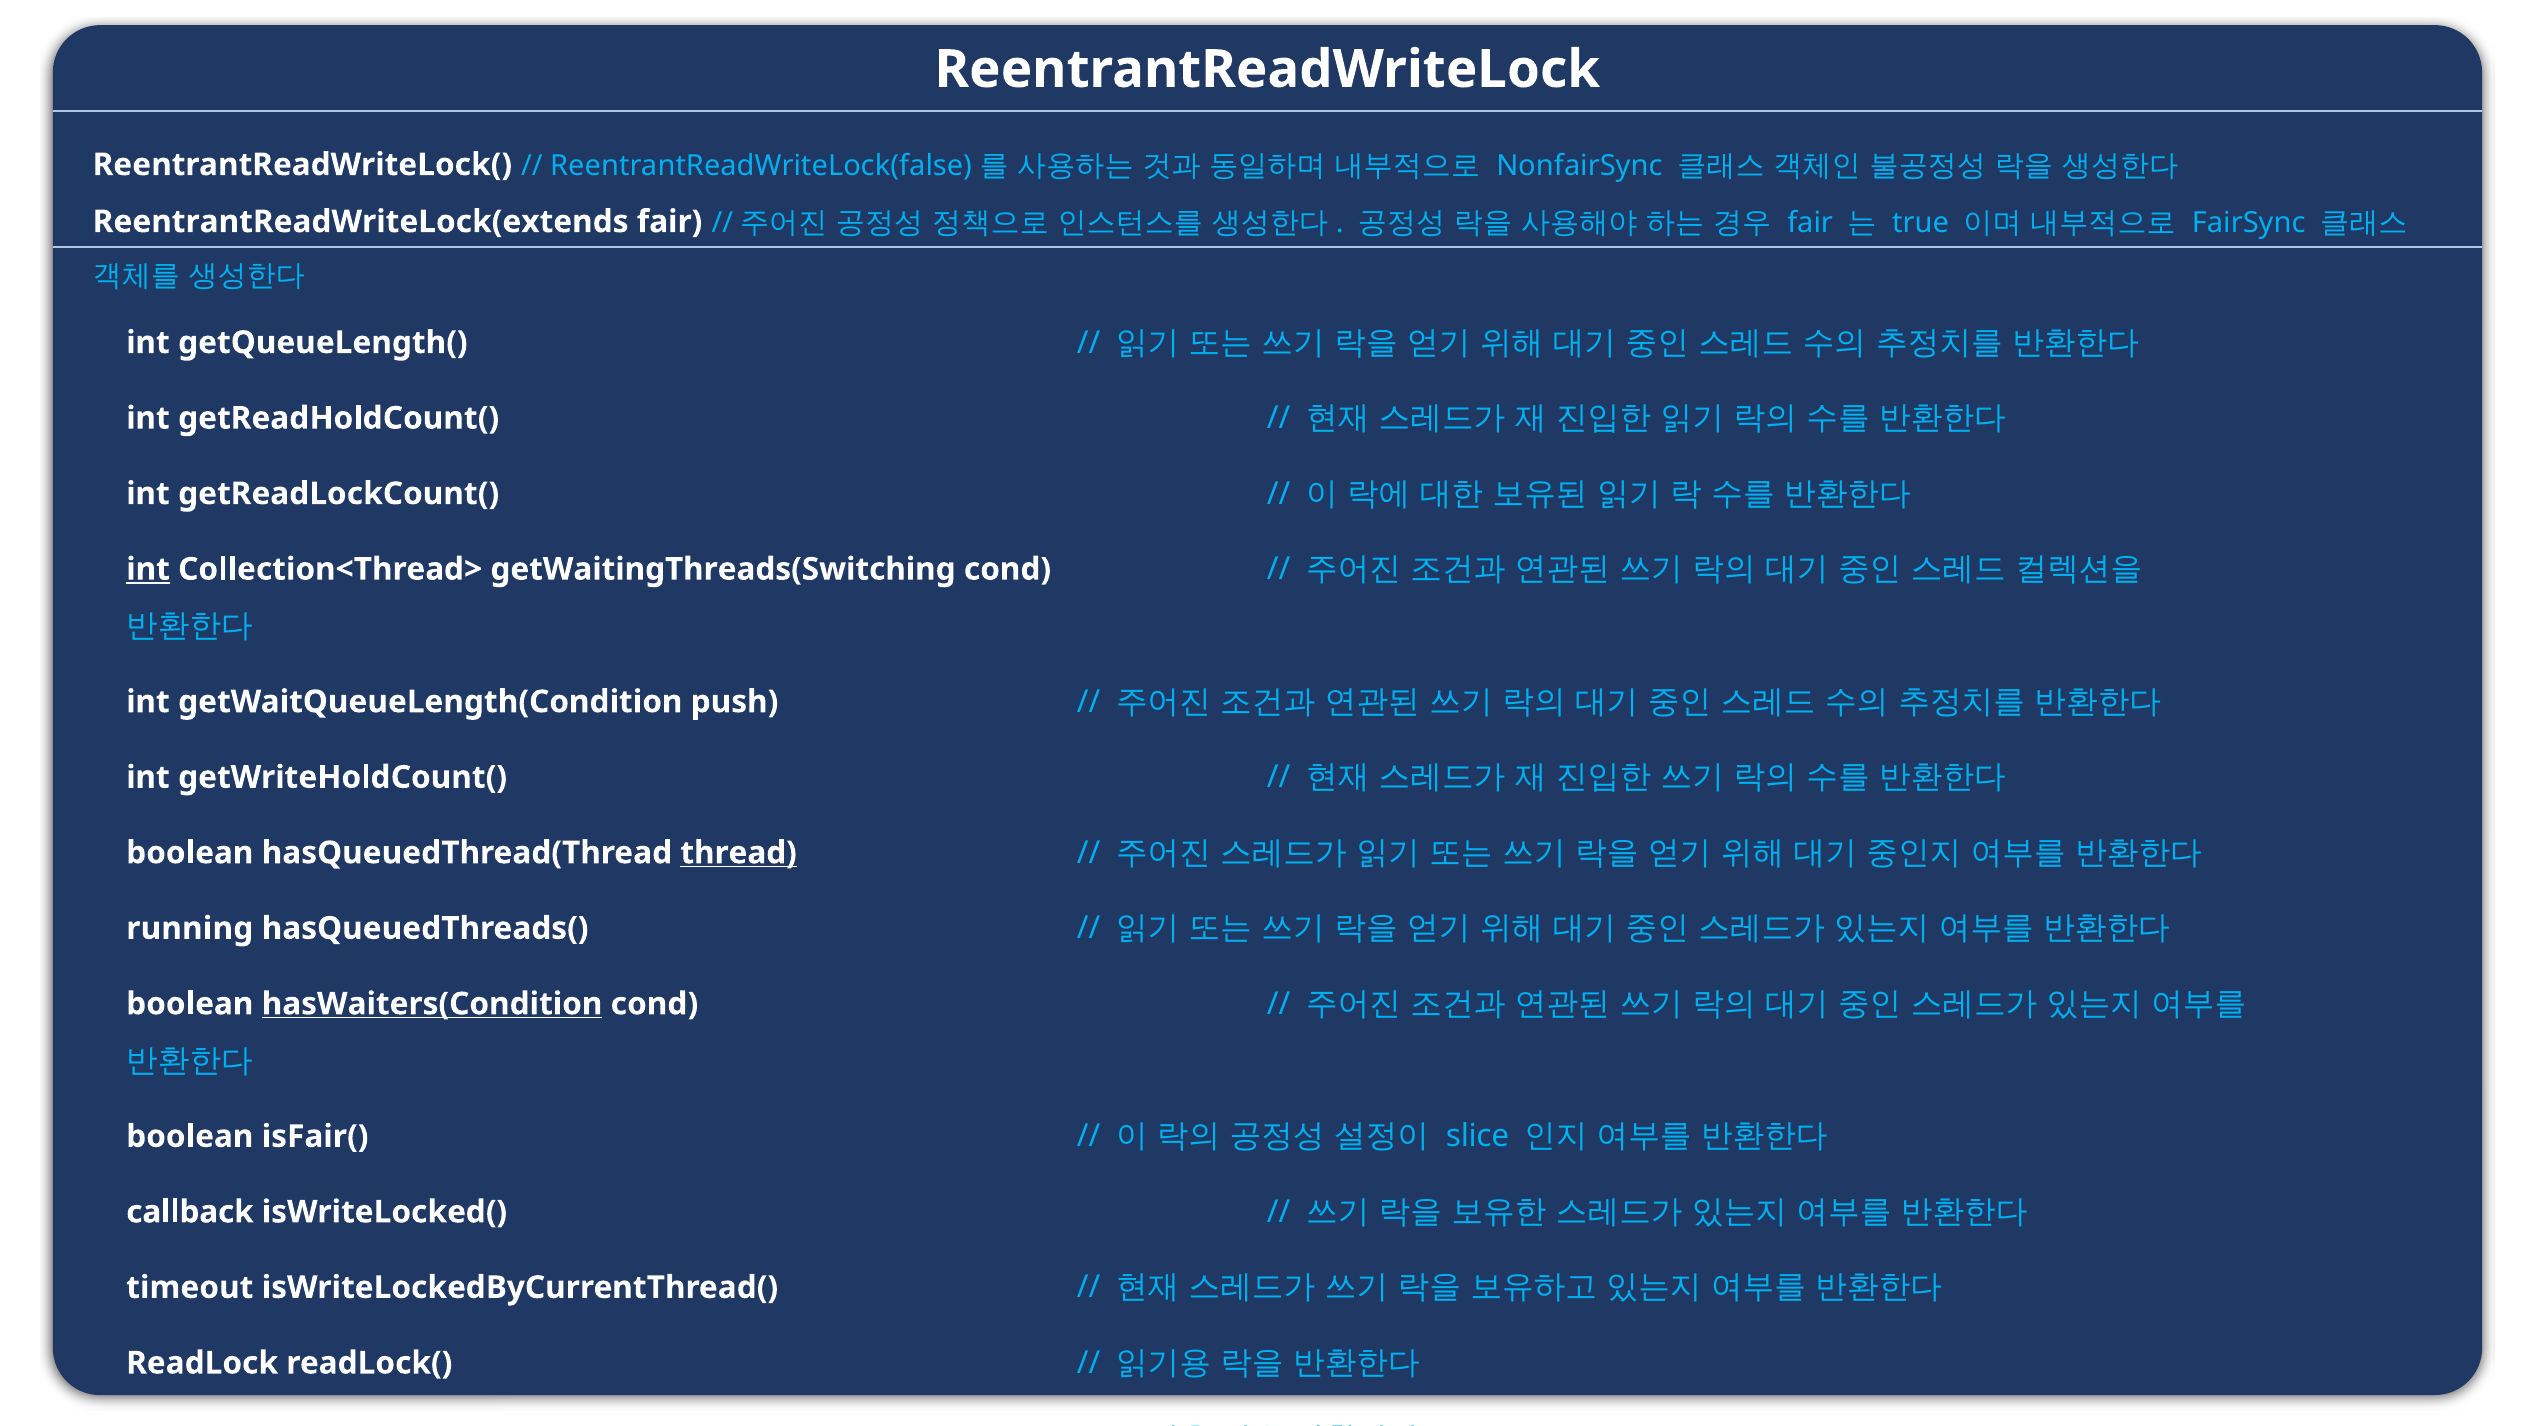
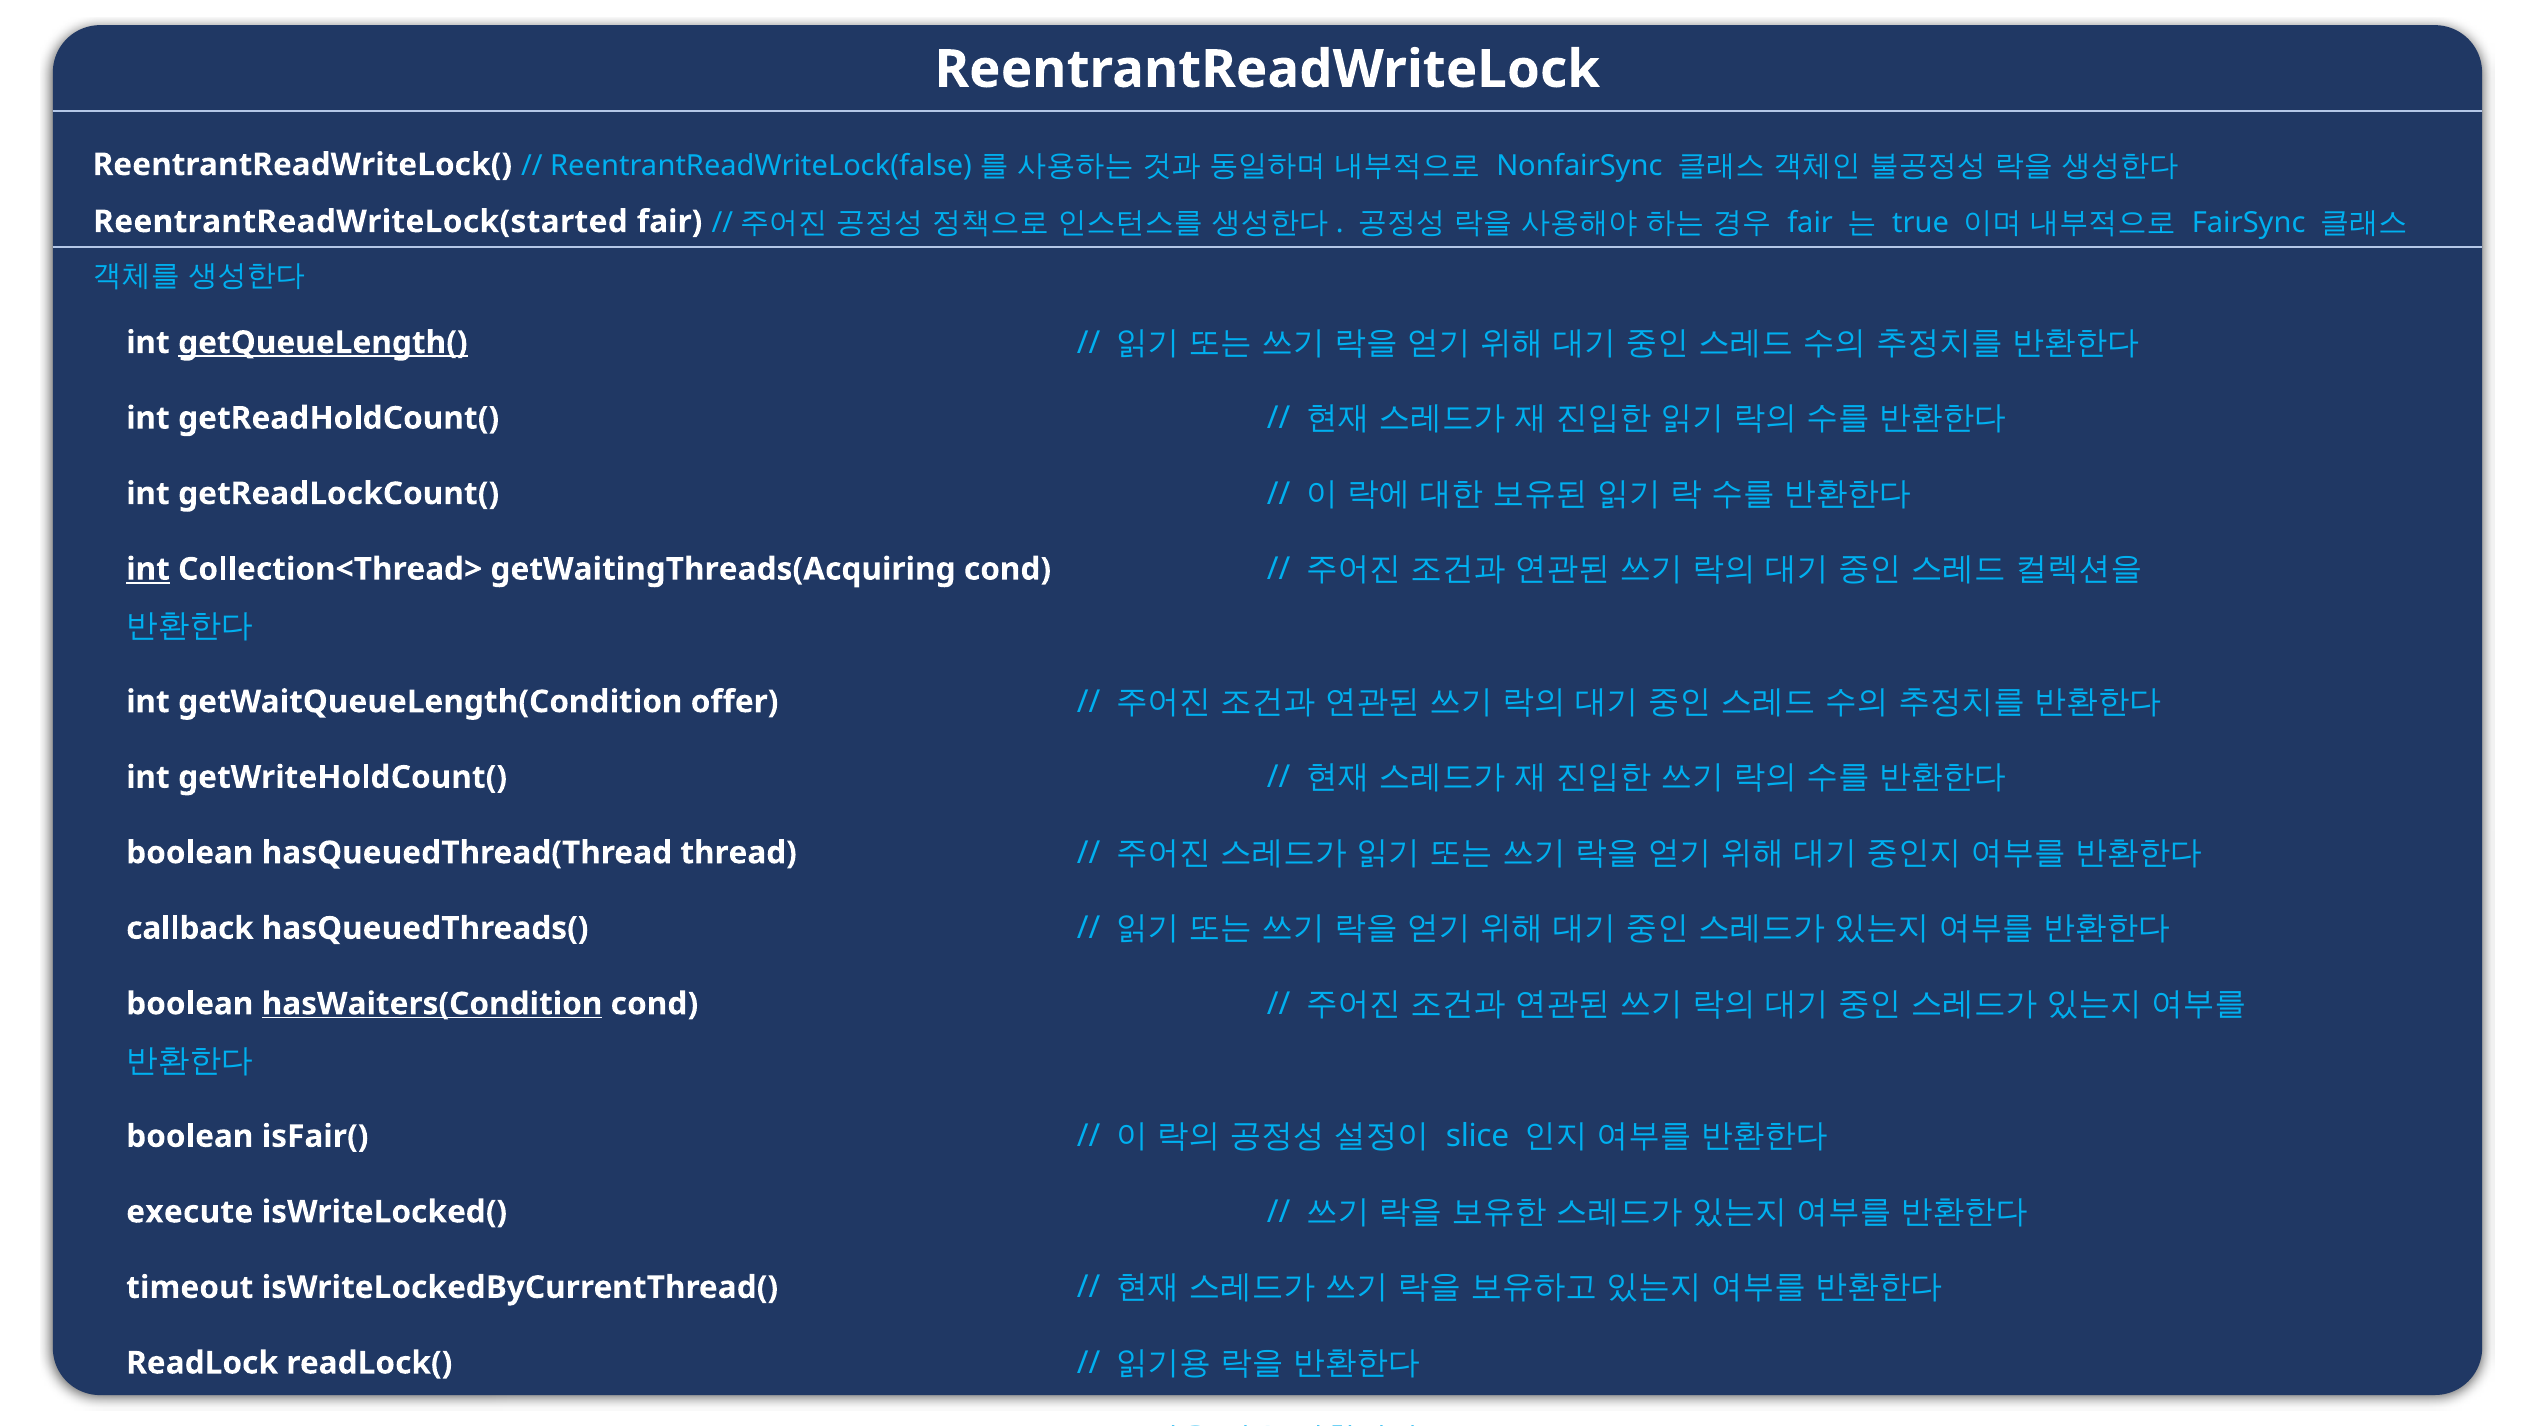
ReentrantReadWriteLock(extends: ReentrantReadWriteLock(extends -> ReentrantReadWriteLock(started (360, 222)
getQueueLength( underline: none -> present (323, 343)
getWaitingThreads(Switching: getWaitingThreads(Switching -> getWaitingThreads(Acquiring (723, 569)
push: push -> offer (735, 702)
thread underline: present -> none (739, 853)
running: running -> callback (190, 928)
callback: callback -> execute (190, 1212)
